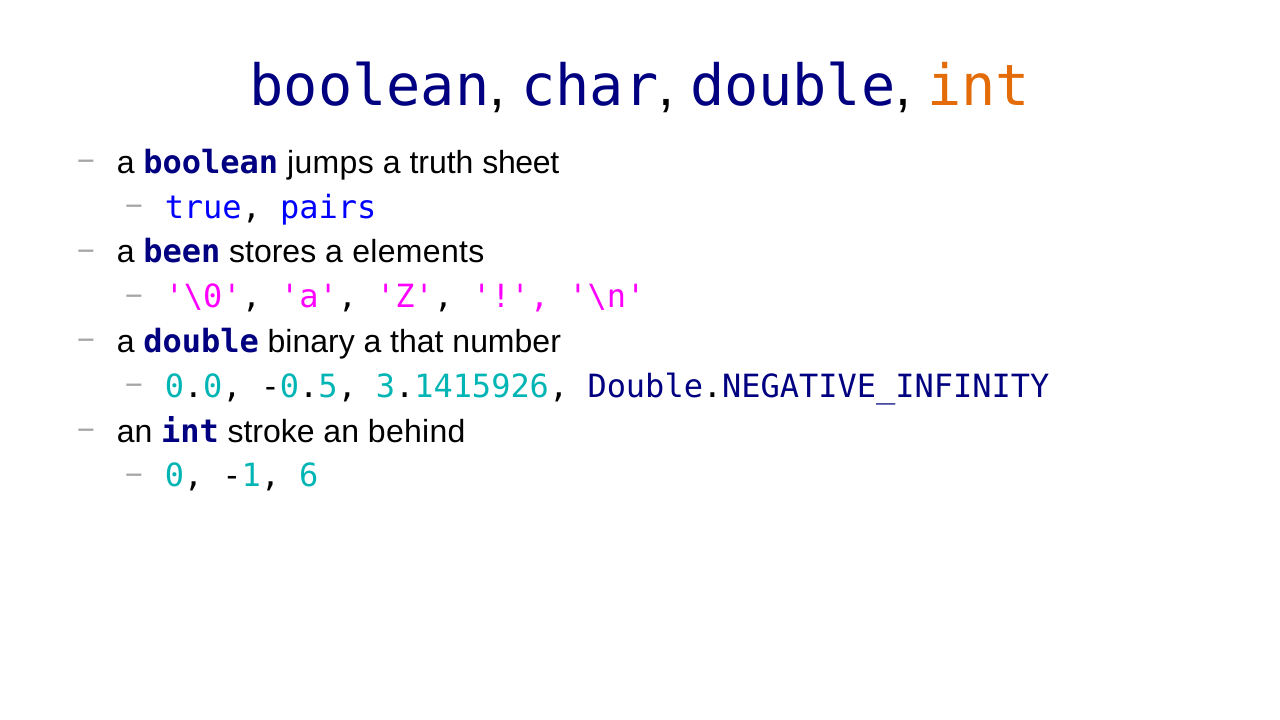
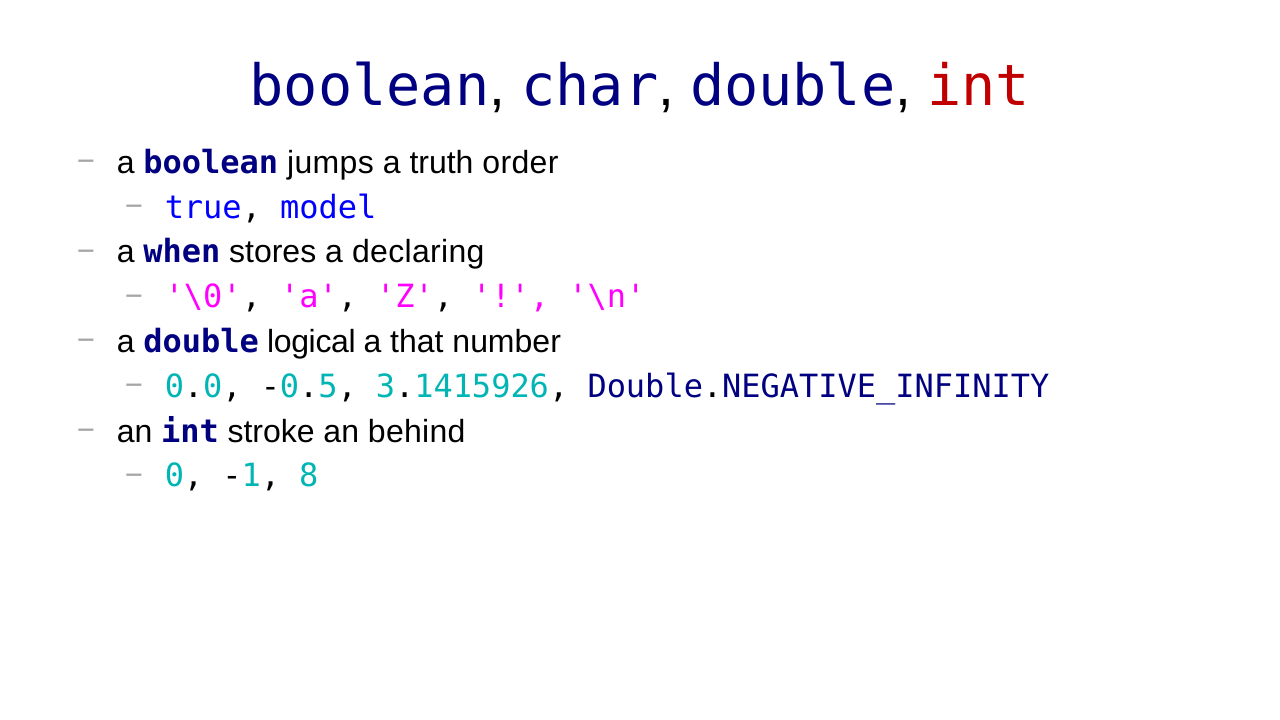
int colour: orange -> red (979, 86)
sheet: sheet -> order (520, 163)
pairs: pairs -> model (328, 207)
been: been -> when (182, 252)
elements: elements -> declaring (418, 252)
binary: binary -> logical (311, 342)
6: 6 -> 8 (309, 476)
